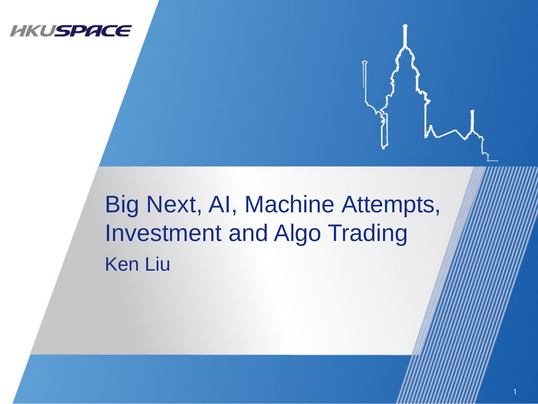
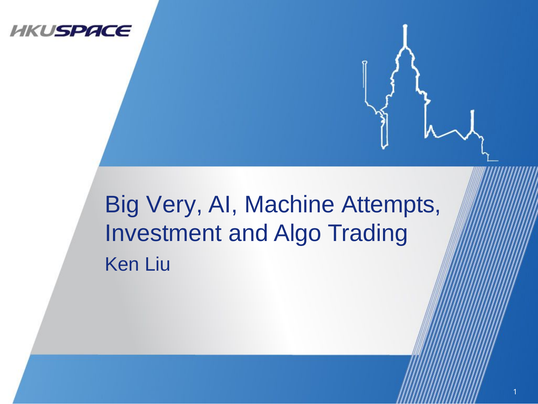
Next: Next -> Very (175, 204)
